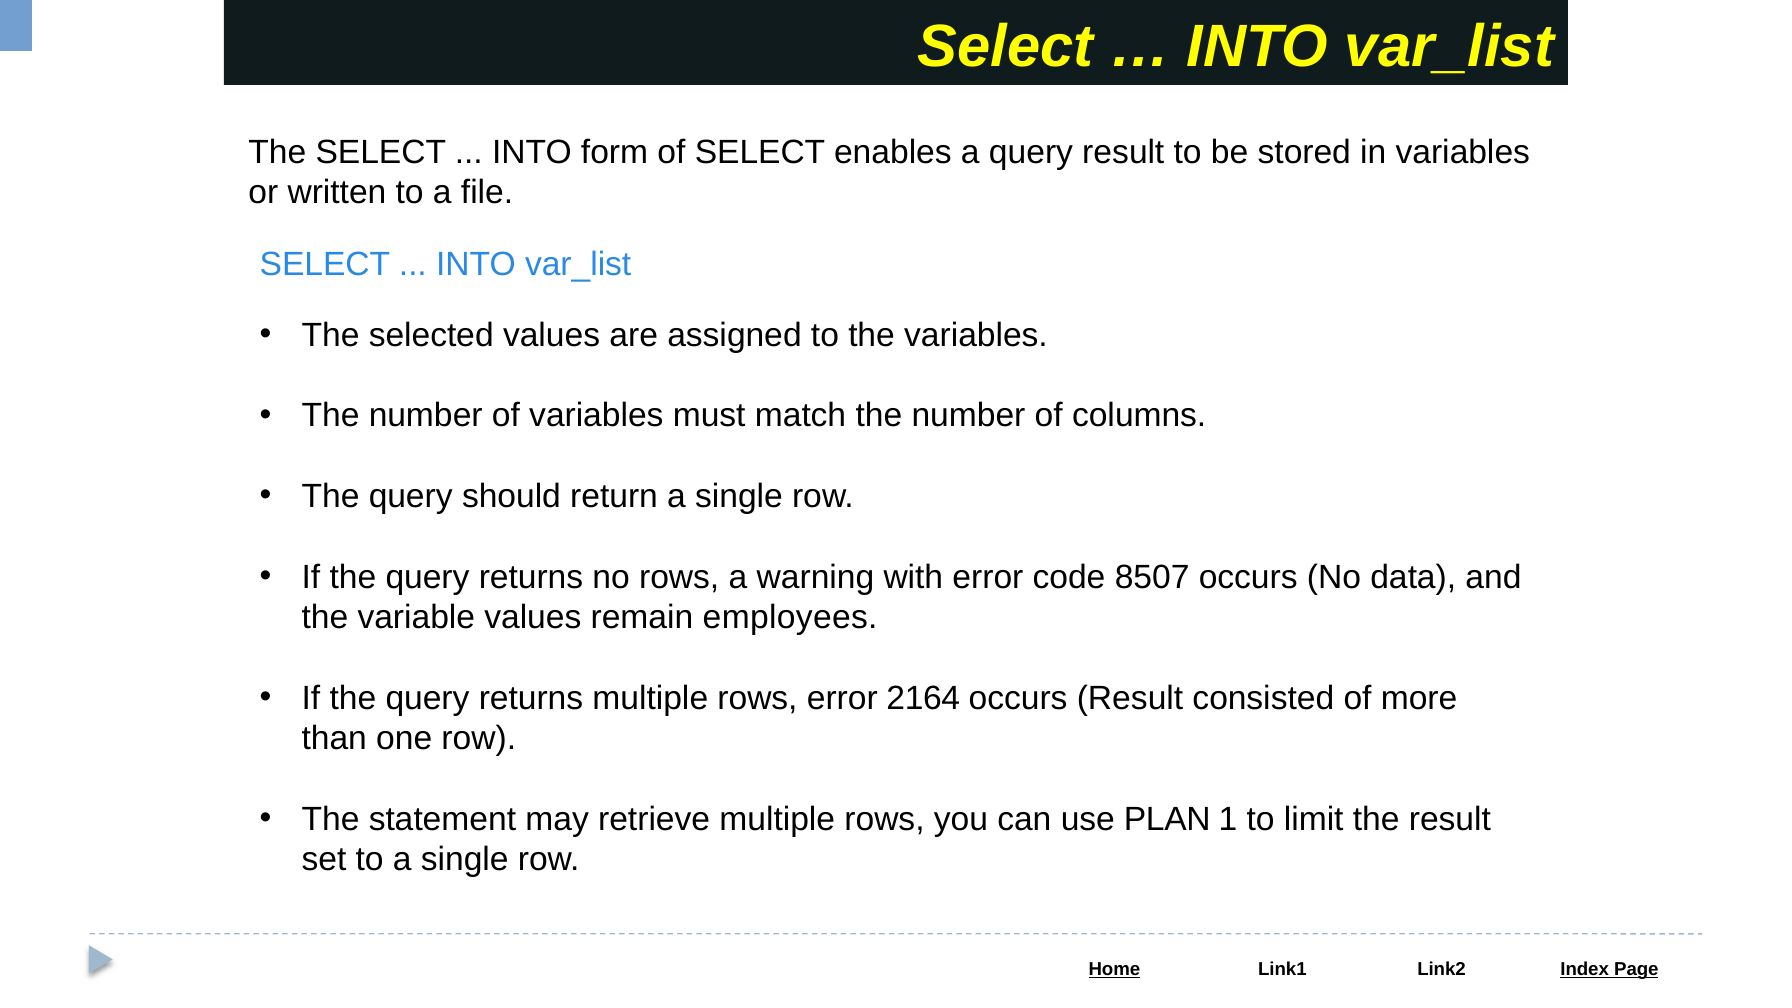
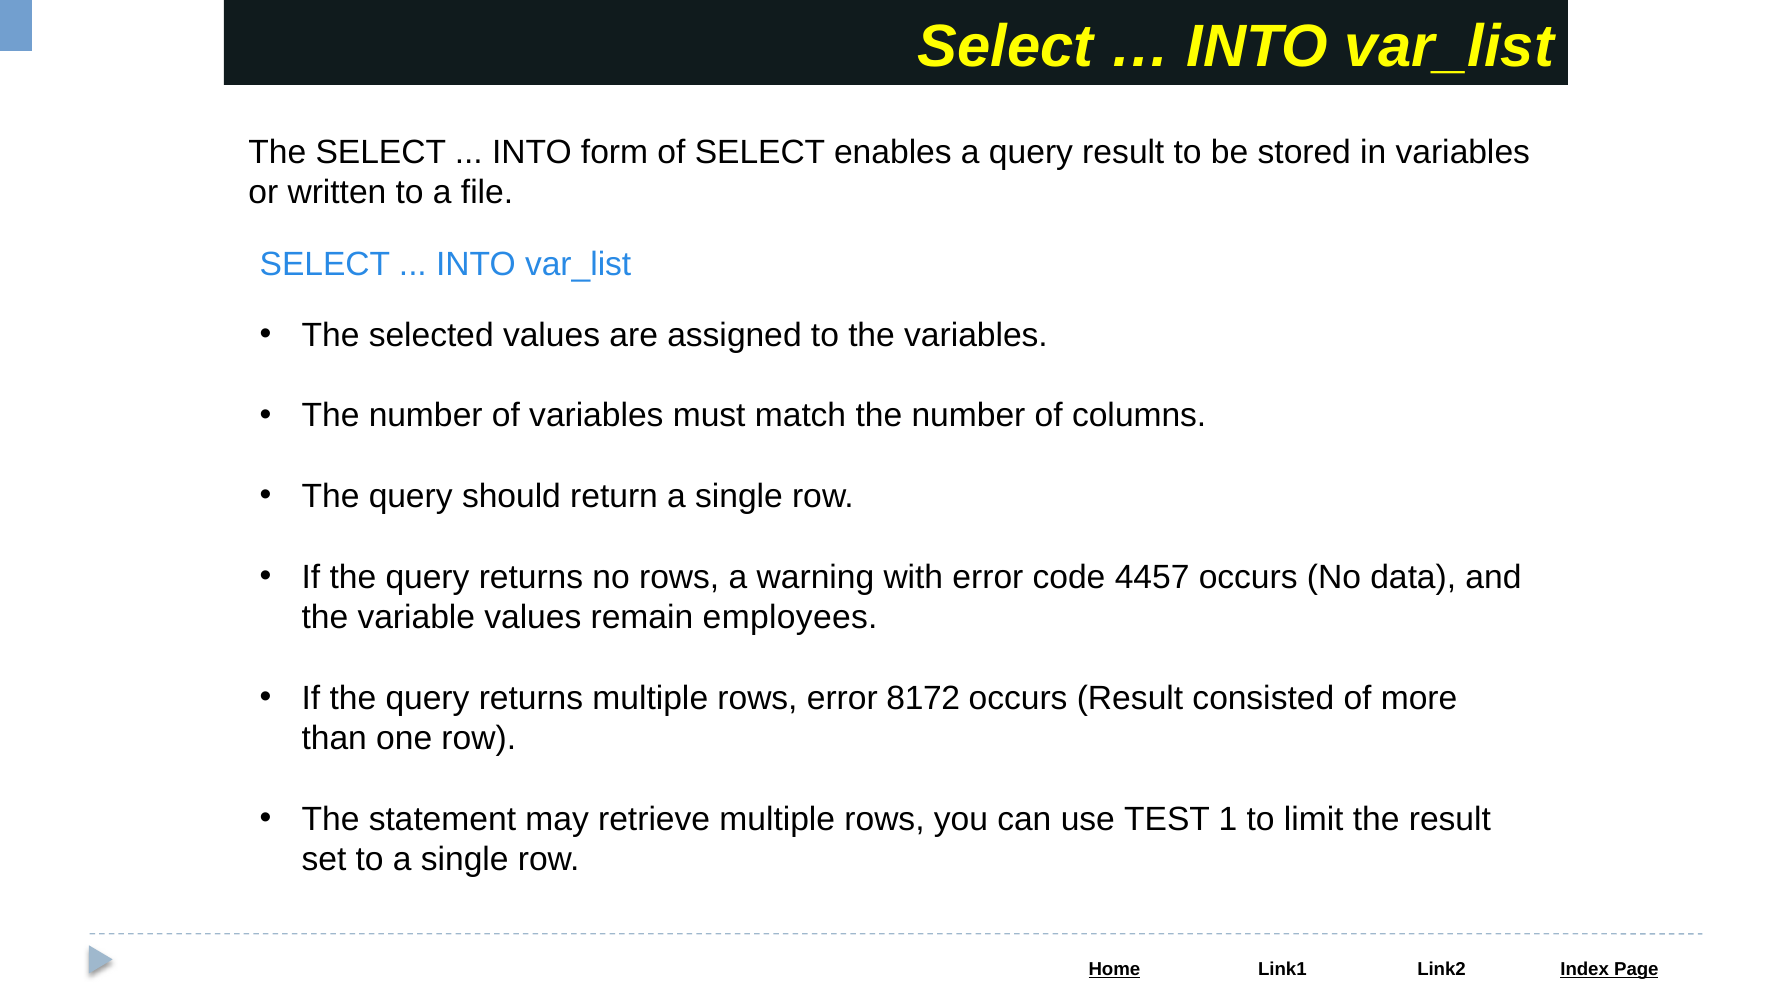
8507: 8507 -> 4457 (1152, 577)
2164: 2164 -> 8172 (923, 698)
PLAN: PLAN -> TEST (1167, 819)
